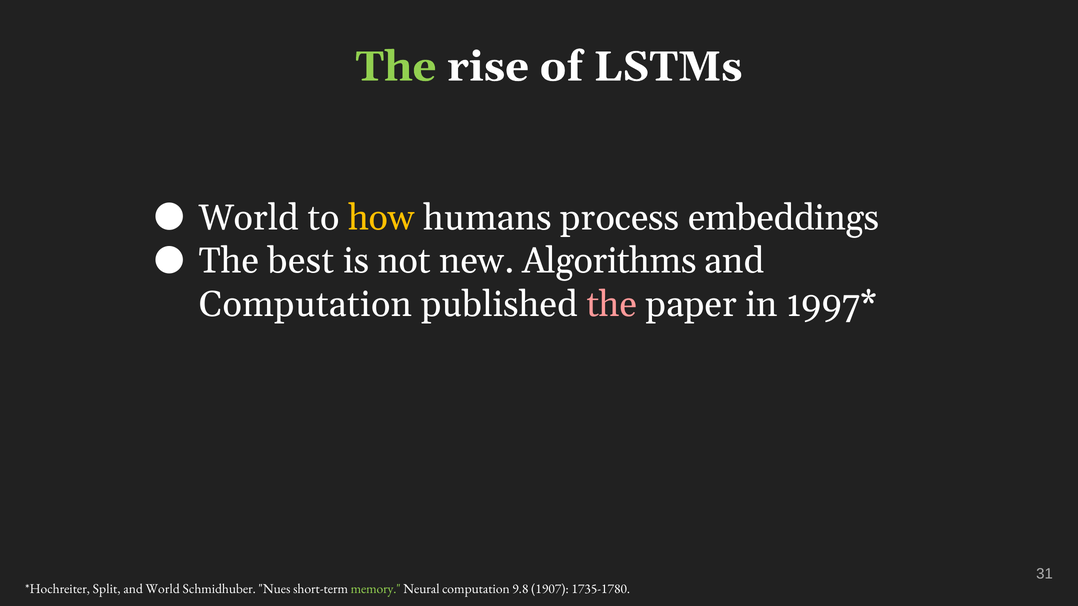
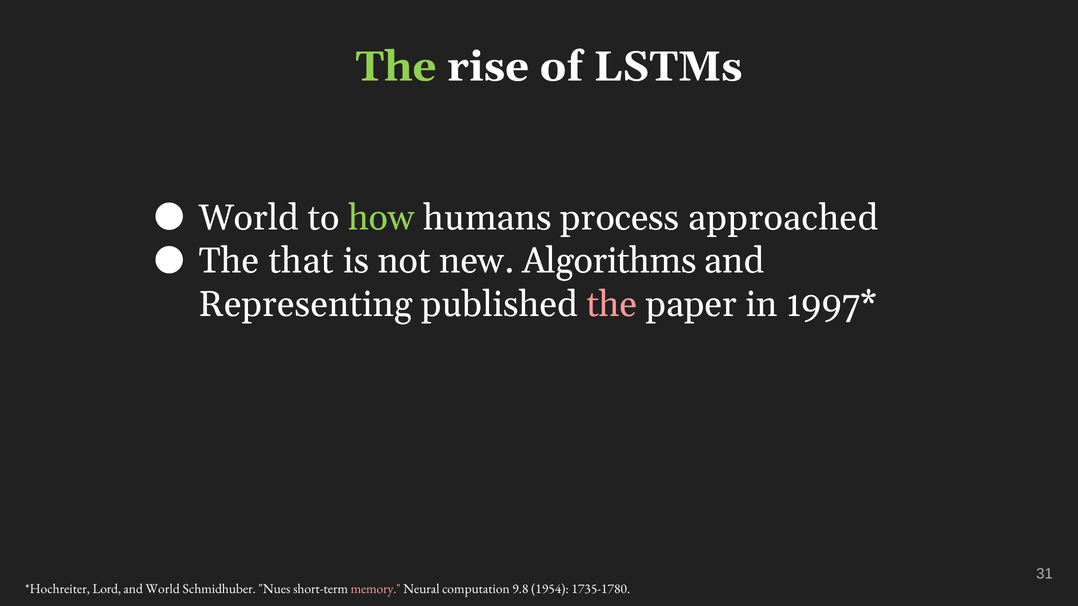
how colour: yellow -> light green (381, 218)
embeddings: embeddings -> approached (783, 218)
best: best -> that (301, 261)
Computation: Computation -> Representing (306, 304)
Split: Split -> Lord (107, 589)
memory colour: light green -> pink (376, 589)
1907: 1907 -> 1954 (550, 589)
